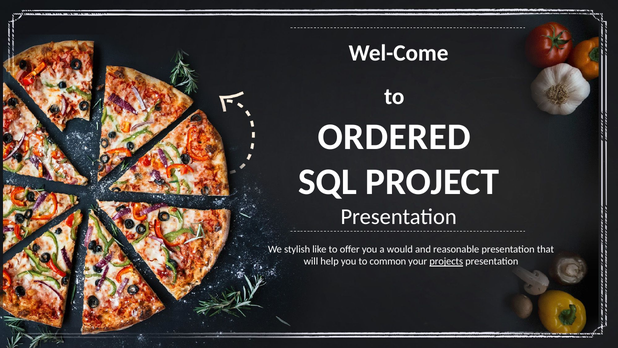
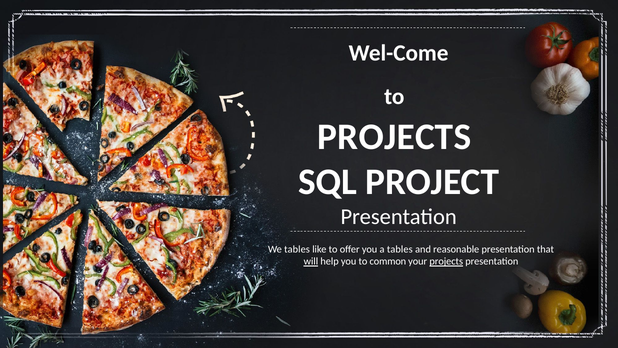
ORDERED: ORDERED -> PROJECTS (394, 137)
We stylish: stylish -> tables (297, 249)
a would: would -> tables (400, 249)
will underline: none -> present (311, 261)
